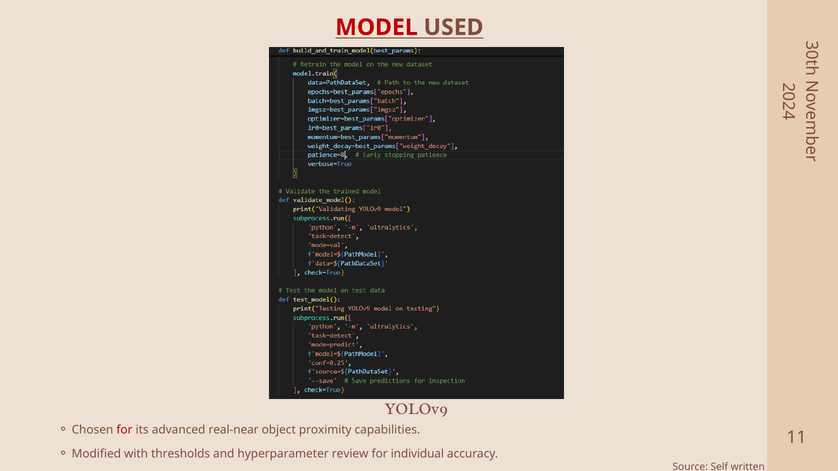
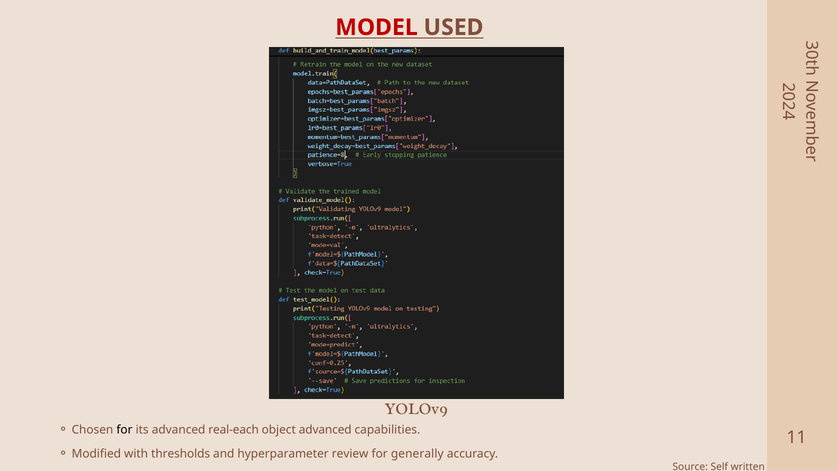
for colour: red -> black (124, 430)
real-near: real-near -> real-each (234, 430)
object proximity: proximity -> advanced (325, 430)
individual: individual -> generally (417, 454)
